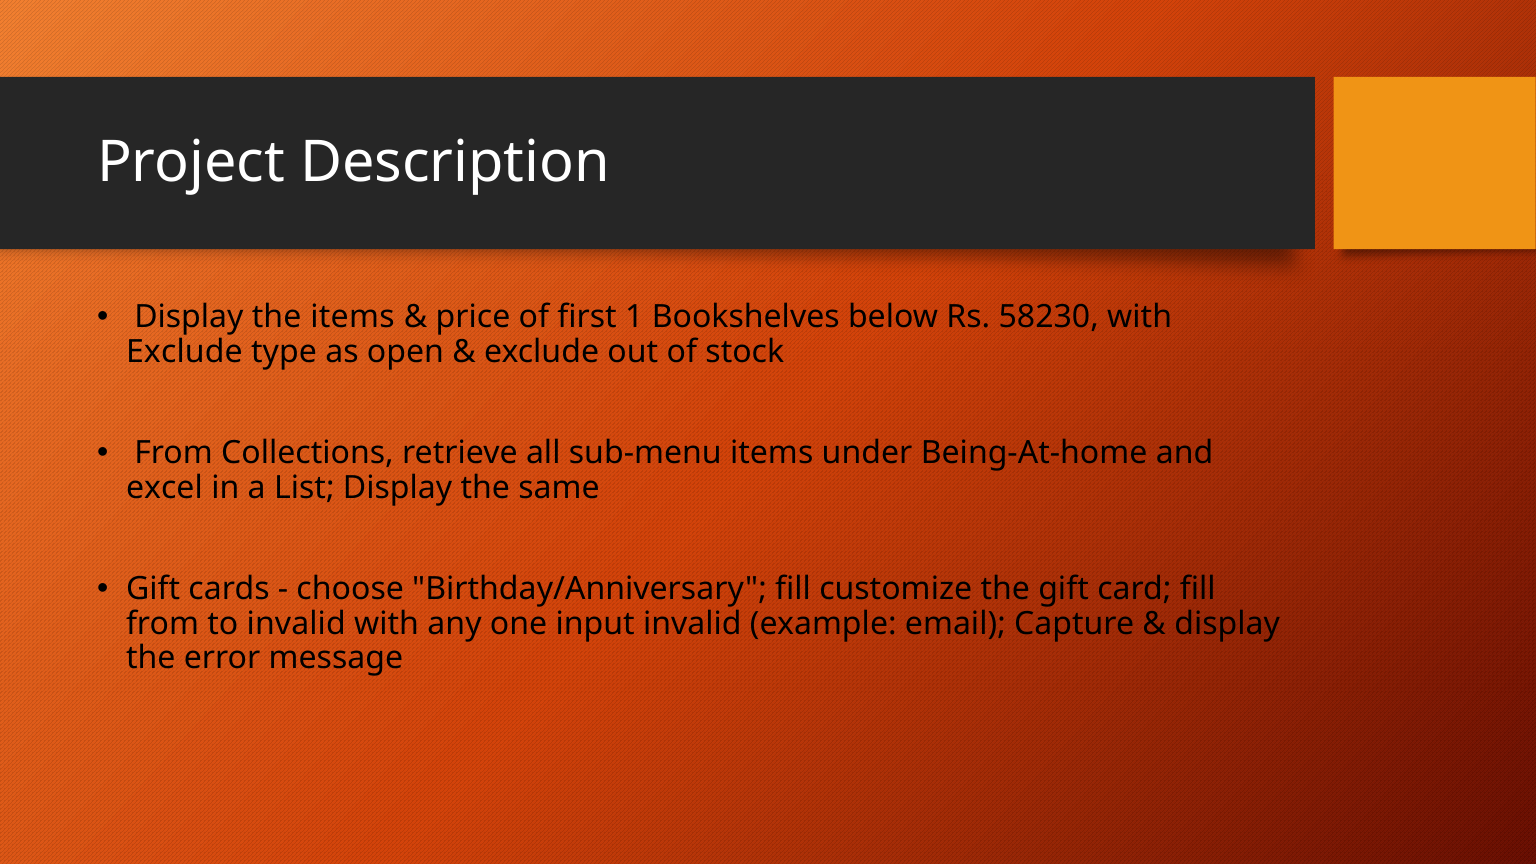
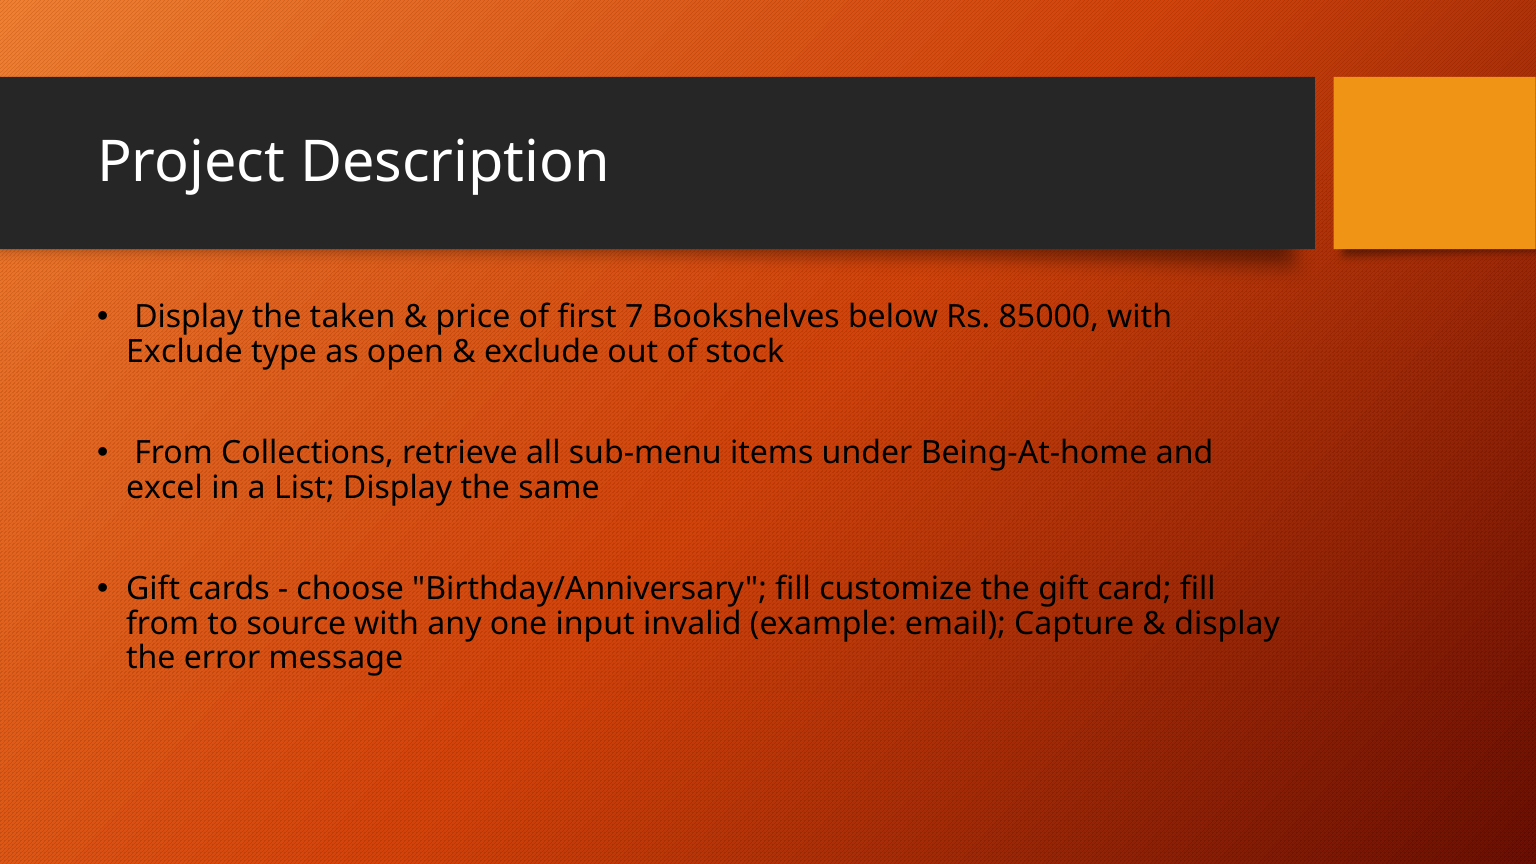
the items: items -> taken (353, 317)
1: 1 -> 7 (634, 317)
58230: 58230 -> 85000 (1049, 317)
to invalid: invalid -> source (296, 624)
